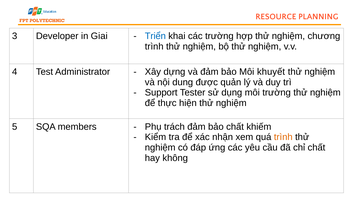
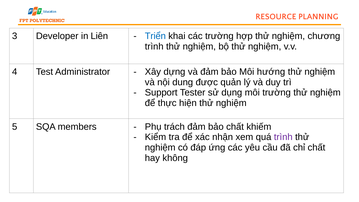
Giai: Giai -> Liên (99, 36)
khuyết: khuyết -> hướng (271, 72)
trình colour: orange -> purple (283, 137)
